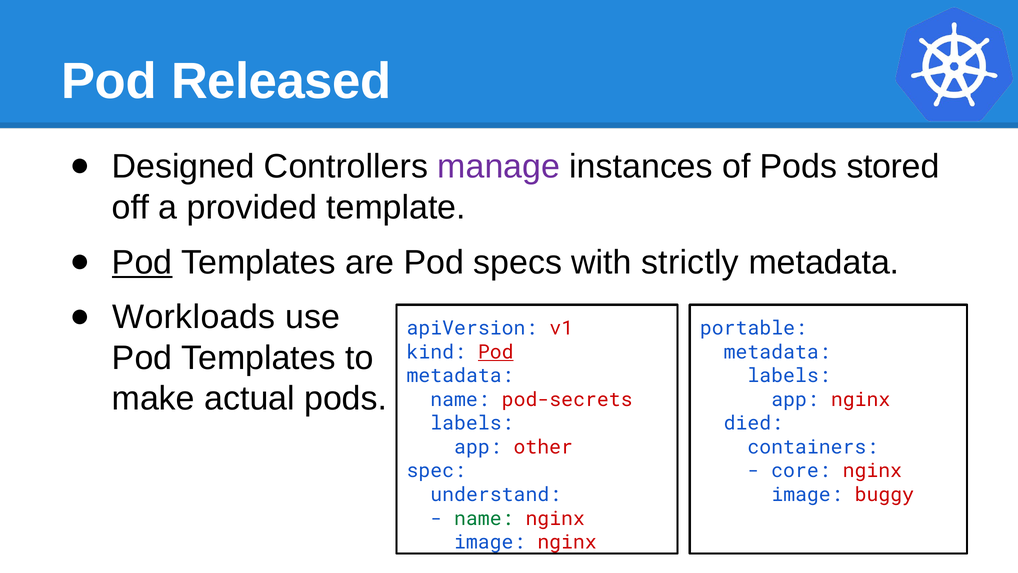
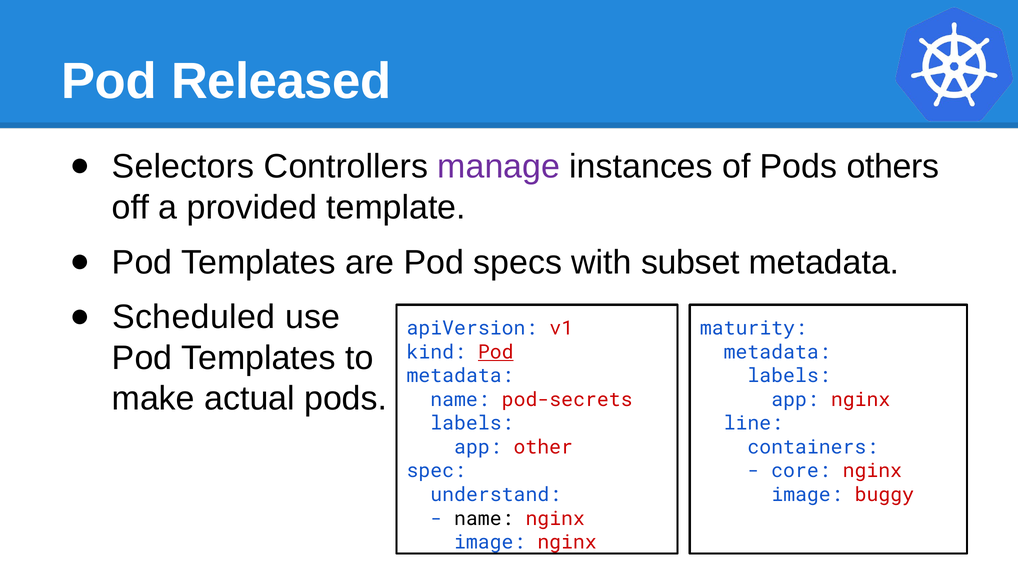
Designed: Designed -> Selectors (183, 167)
stored: stored -> others (893, 167)
Pod underline: present -> none (142, 262)
strictly: strictly -> subset (690, 262)
Workloads: Workloads -> Scheduled (194, 317)
portable: portable -> maturity (753, 328)
died: died -> line (753, 423)
name colour: green -> black (484, 518)
